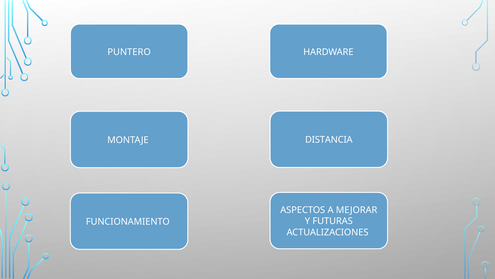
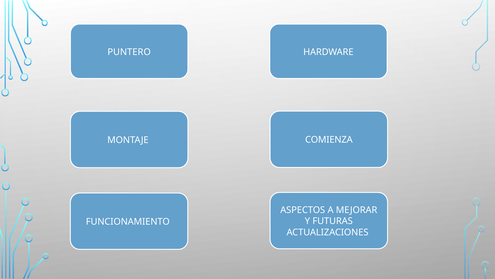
DISTANCIA: DISTANCIA -> COMIENZA (329, 140)
